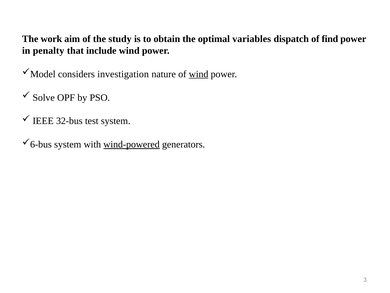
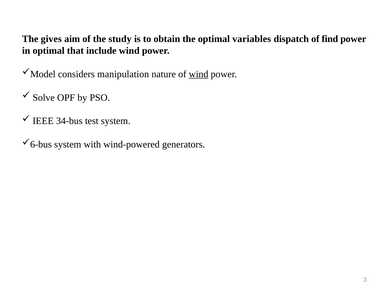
work: work -> gives (51, 39)
in penalty: penalty -> optimal (49, 51)
investigation: investigation -> manipulation (123, 74)
32-bus: 32-bus -> 34-bus (69, 121)
wind-powered underline: present -> none (132, 144)
